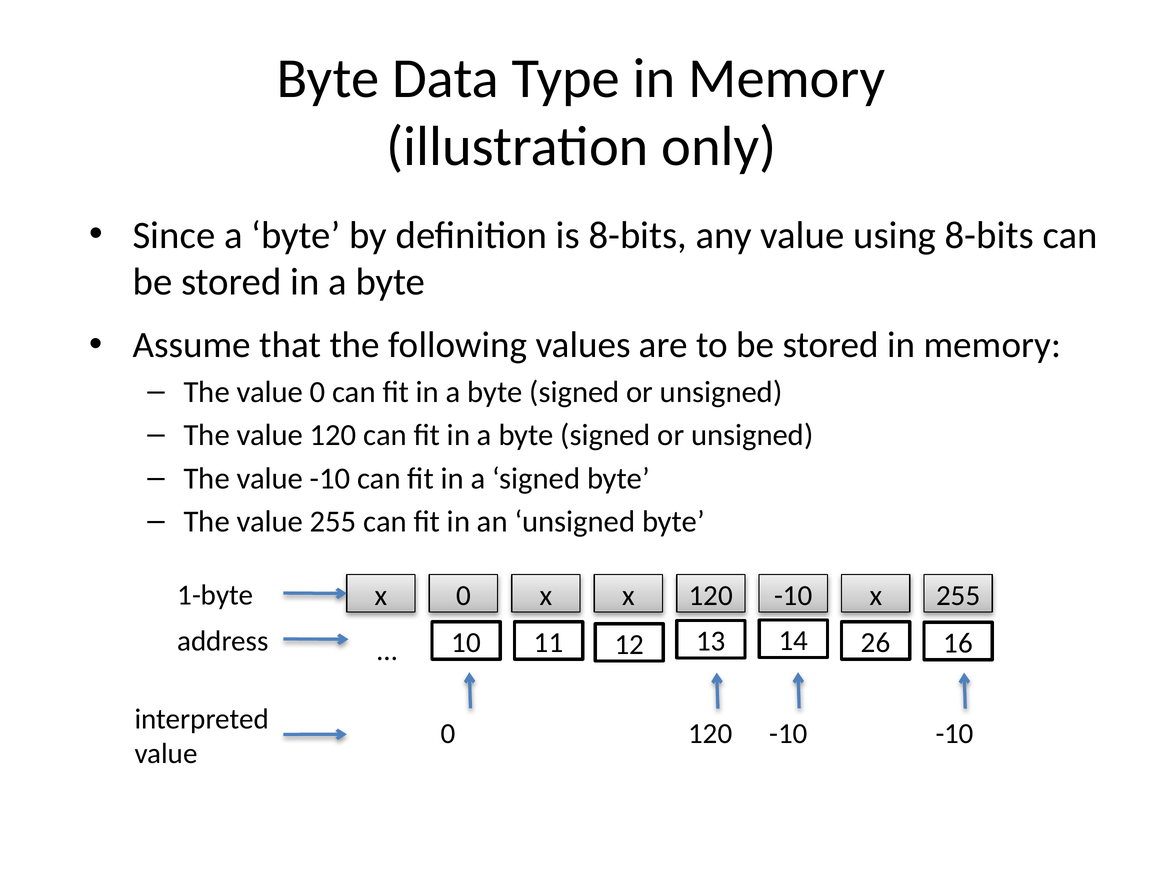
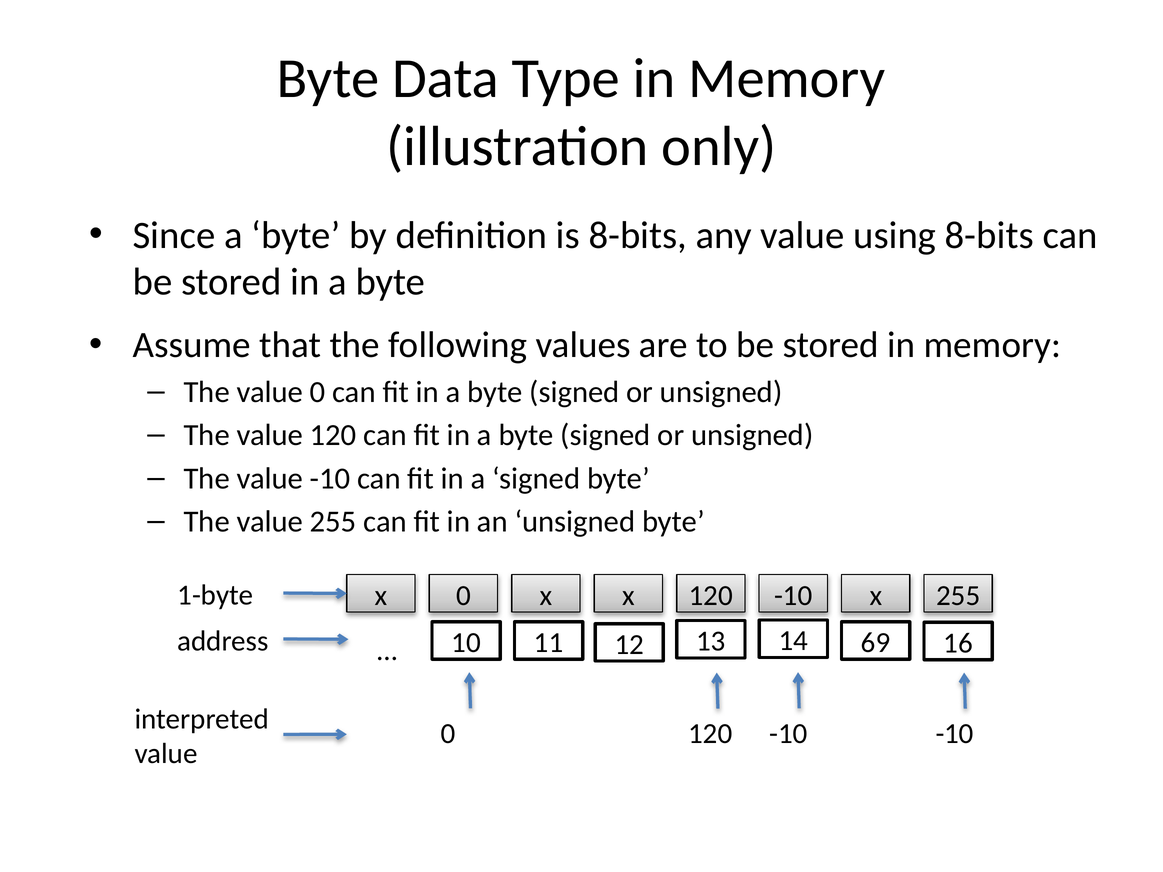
26: 26 -> 69 (876, 643)
